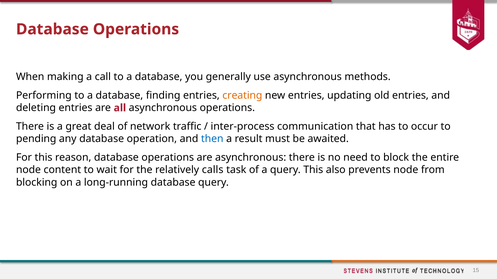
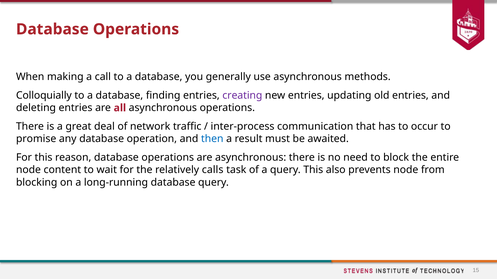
Performing: Performing -> Colloquially (44, 96)
creating colour: orange -> purple (242, 96)
pending: pending -> promise (36, 139)
